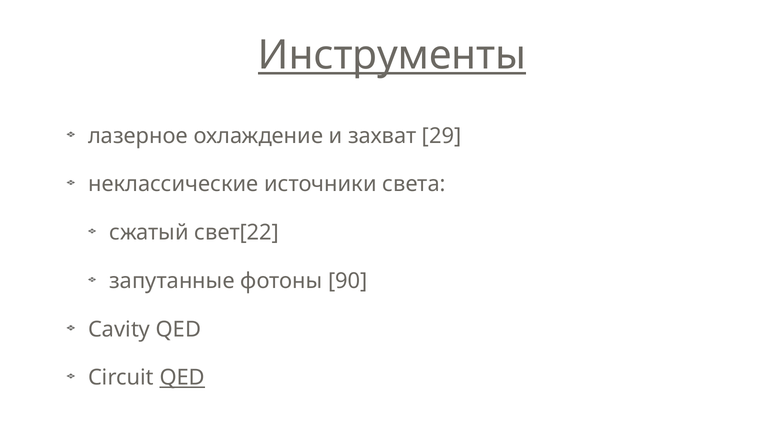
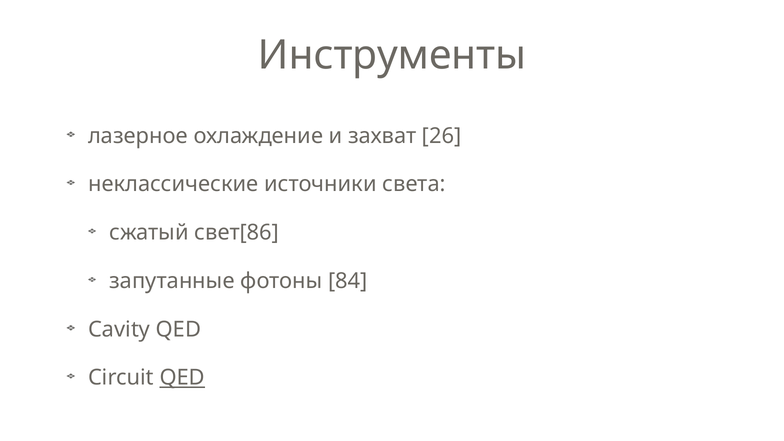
Инструменты underline: present -> none (392, 56)
29: 29 -> 26 (442, 136)
свет[22: свет[22 -> свет[86 (237, 233)
90: 90 -> 84 (348, 281)
